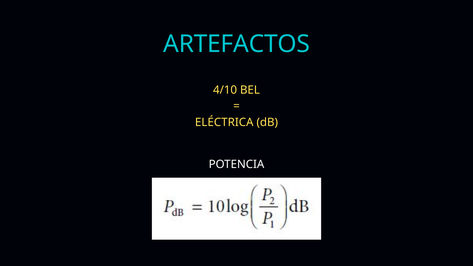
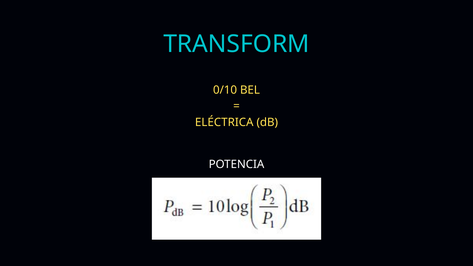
ARTEFACTOS: ARTEFACTOS -> TRANSFORM (236, 44)
4/10: 4/10 -> 0/10 (225, 90)
